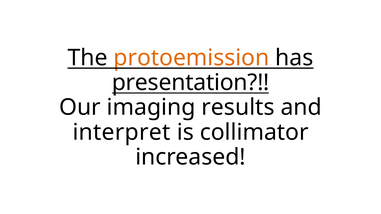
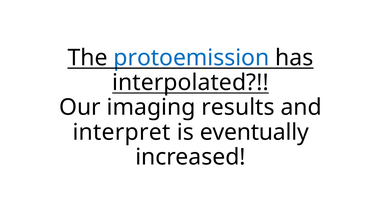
protoemission colour: orange -> blue (191, 58)
presentation: presentation -> interpolated (190, 83)
collimator: collimator -> eventually (254, 132)
